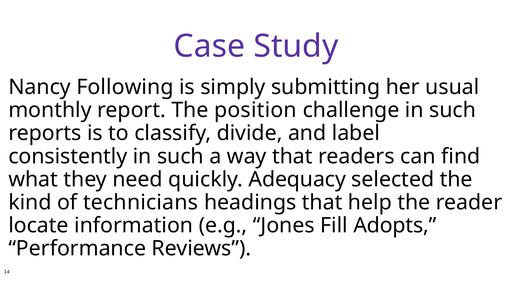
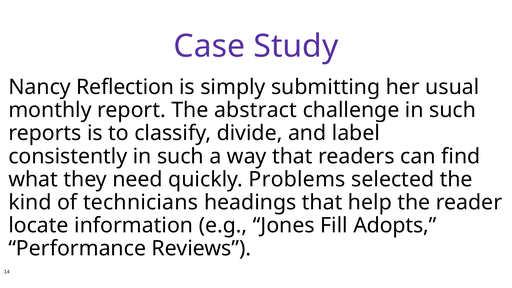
Following: Following -> Reflection (125, 87)
position: position -> abstract (255, 110)
Adequacy: Adequacy -> Problems (297, 179)
